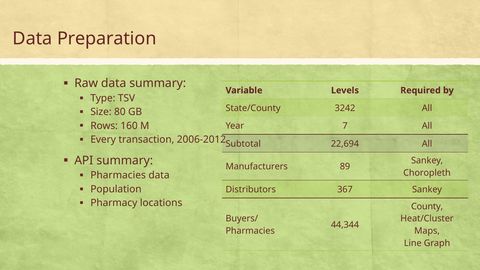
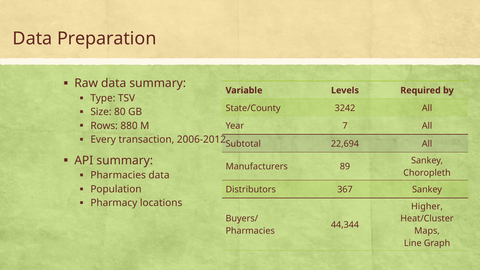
160: 160 -> 880 (129, 126)
County: County -> Higher (427, 206)
